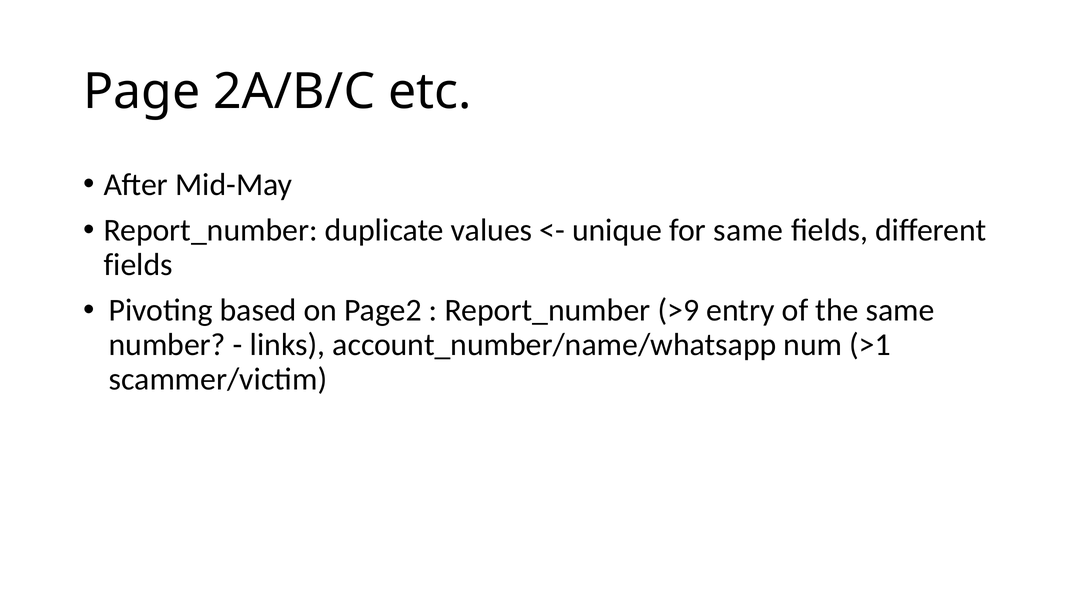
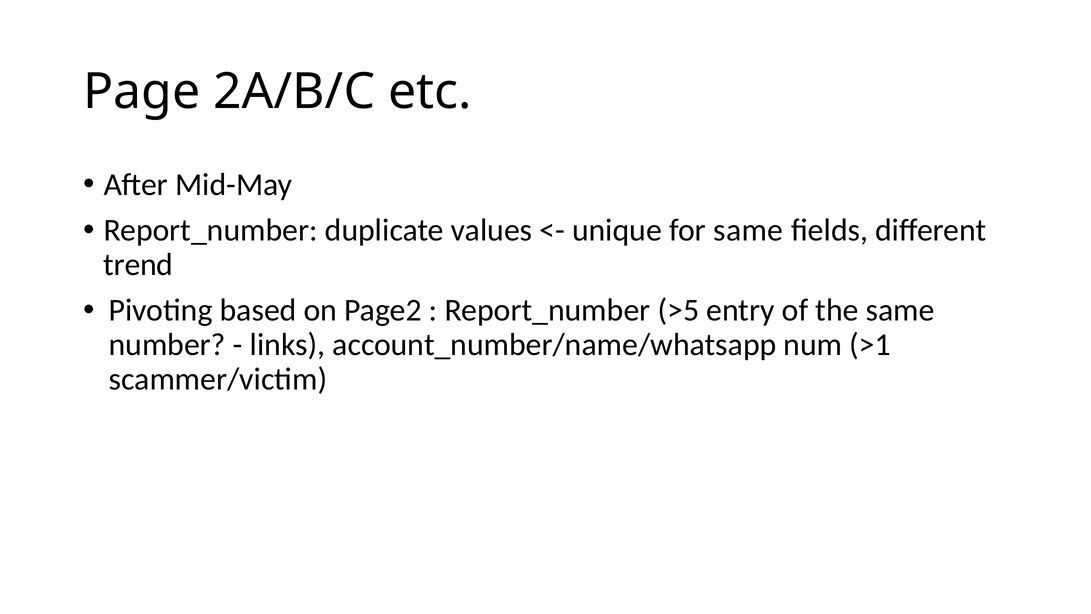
fields: fields -> trend (138, 265)
>9: >9 -> >5 (678, 310)
